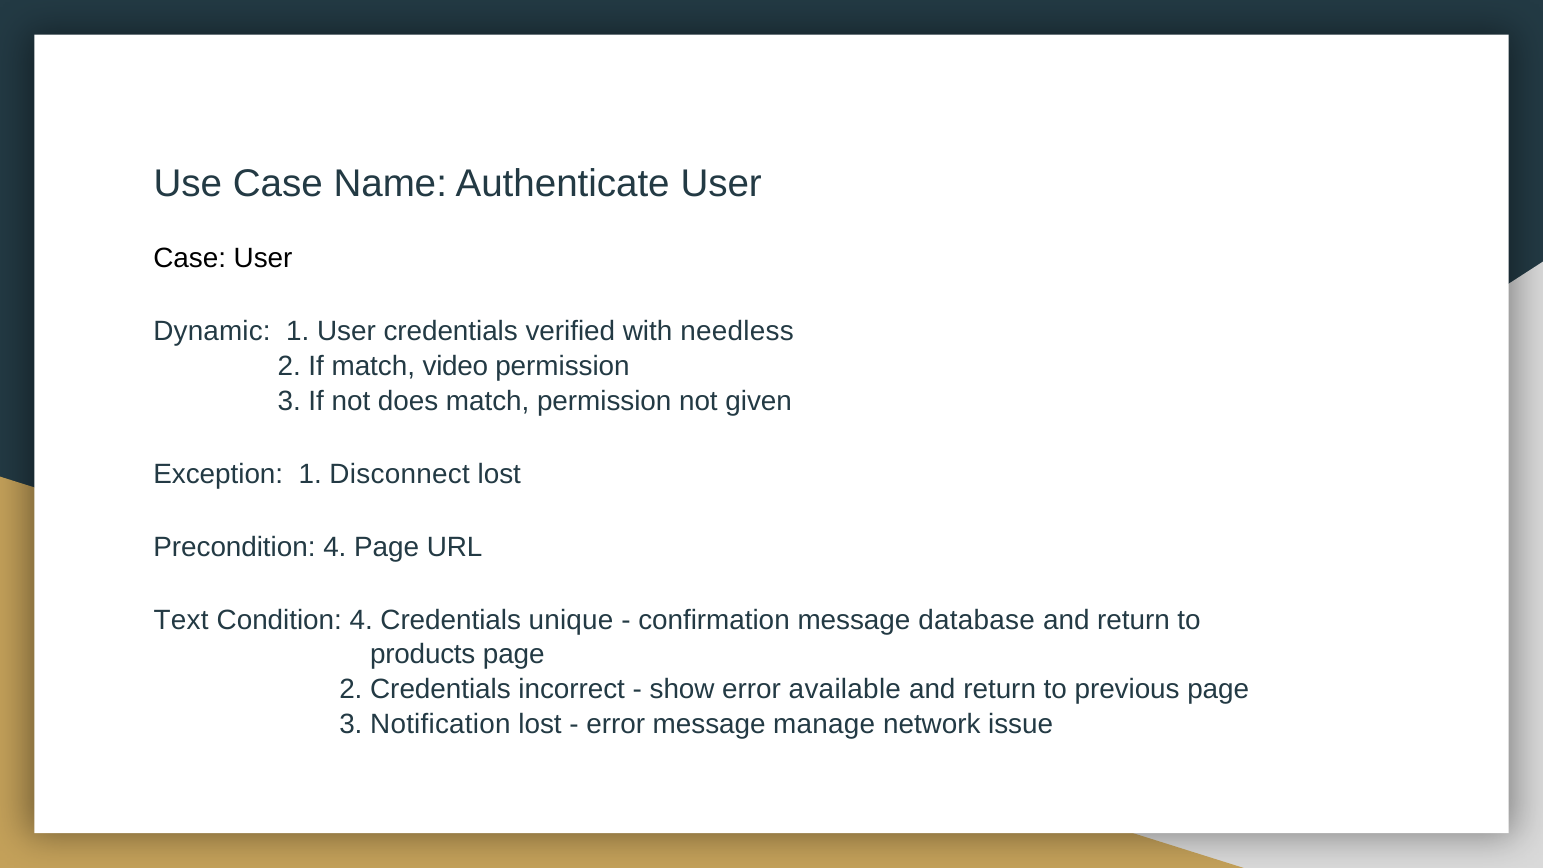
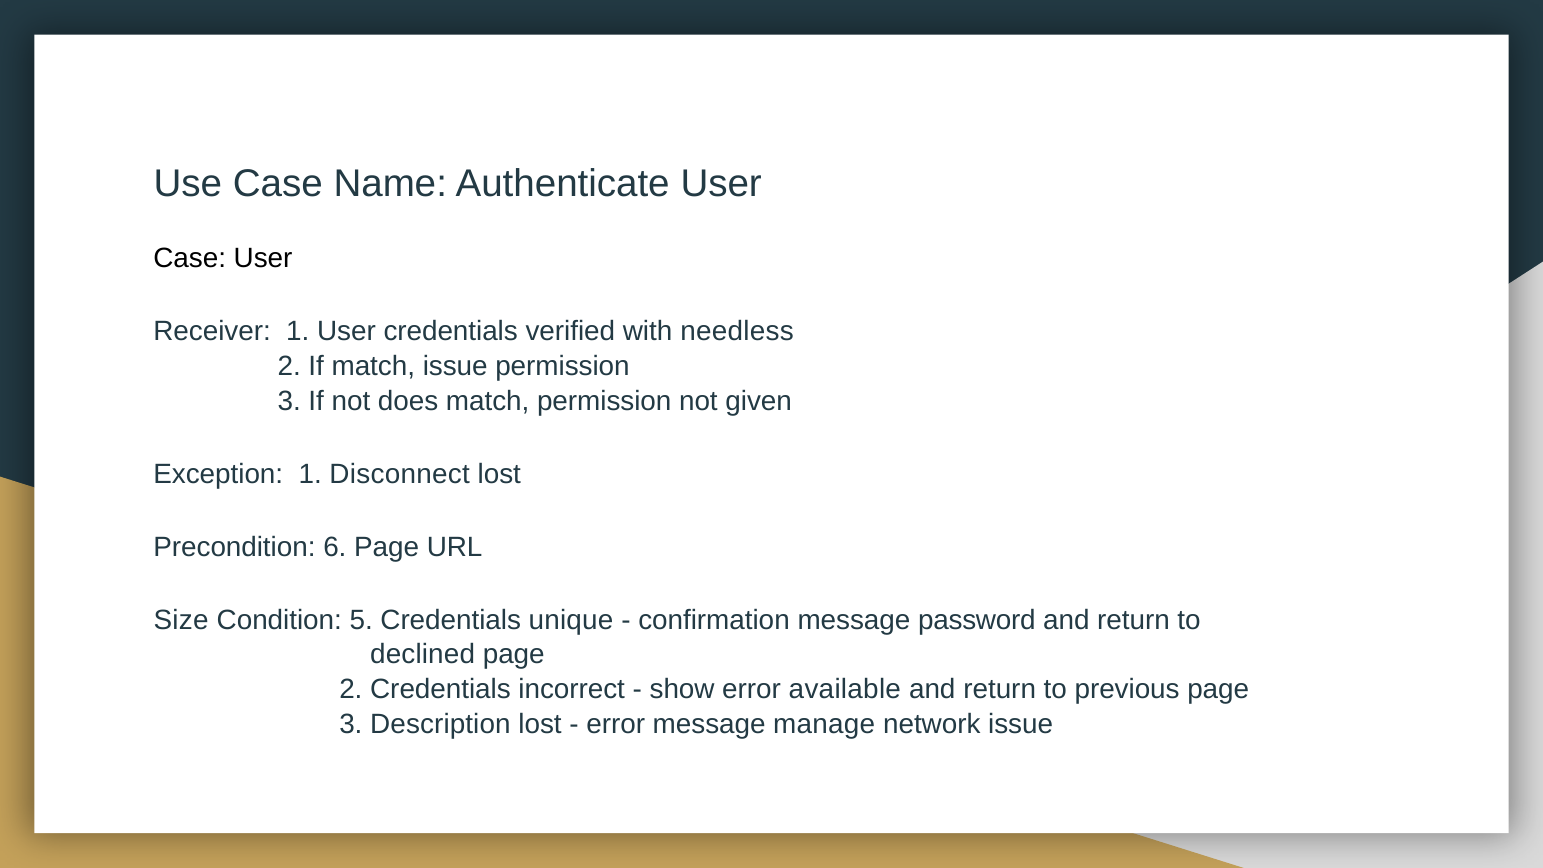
Dynamic: Dynamic -> Receiver (212, 332)
match video: video -> issue (455, 366)
Precondition 4: 4 -> 6 (335, 547)
Text: Text -> Size (181, 620)
Condition 4: 4 -> 5 (361, 620)
database: database -> password (977, 620)
products: products -> declined (423, 655)
Notification: Notification -> Description (440, 724)
